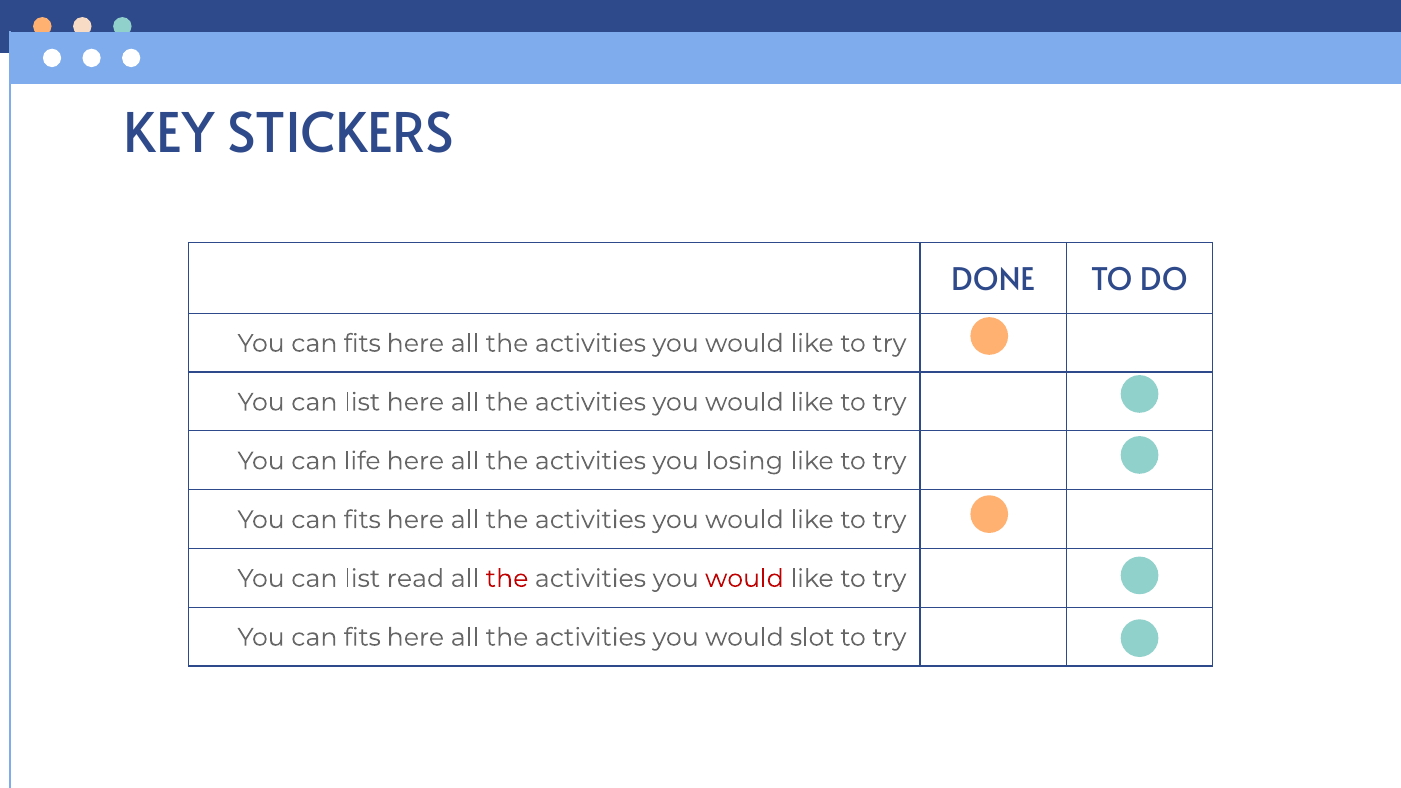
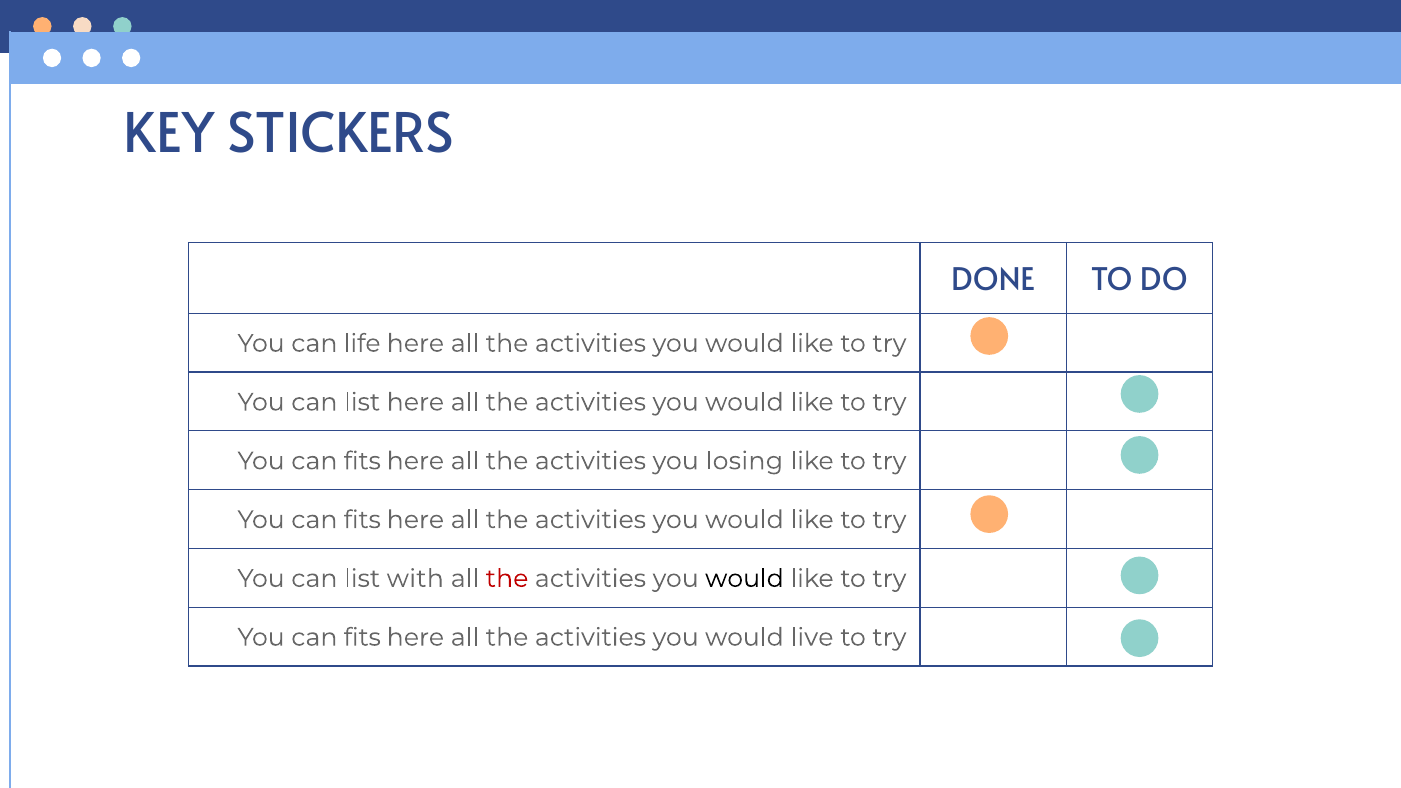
fits: fits -> life (362, 343)
life: life -> fits (362, 461)
read: read -> with (415, 579)
would colour: red -> black (744, 579)
slot: slot -> live (812, 637)
